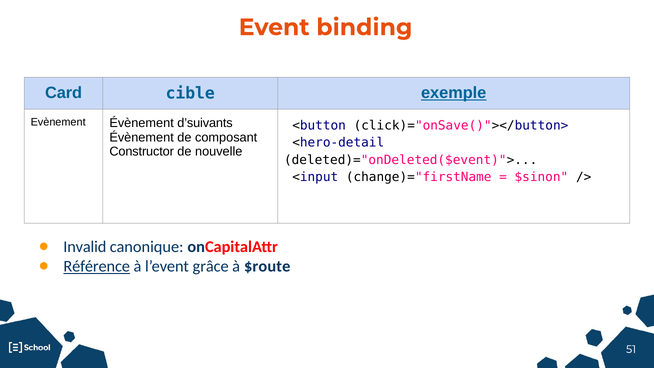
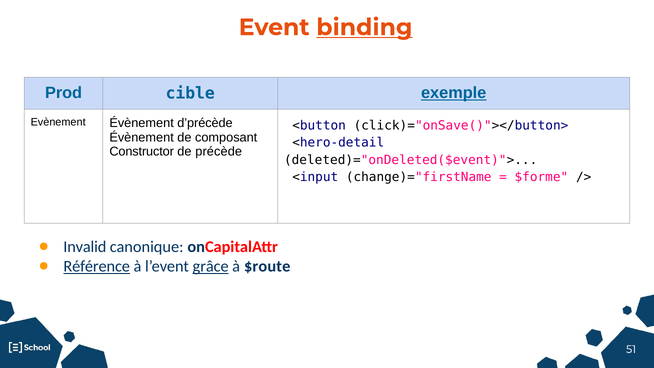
binding underline: none -> present (364, 27)
Card: Card -> Prod (64, 93)
d’suivants: d’suivants -> d’précède (205, 123)
nouvelle: nouvelle -> précède (219, 152)
$sinon: $sinon -> $forme (541, 177)
grâce underline: none -> present (211, 266)
